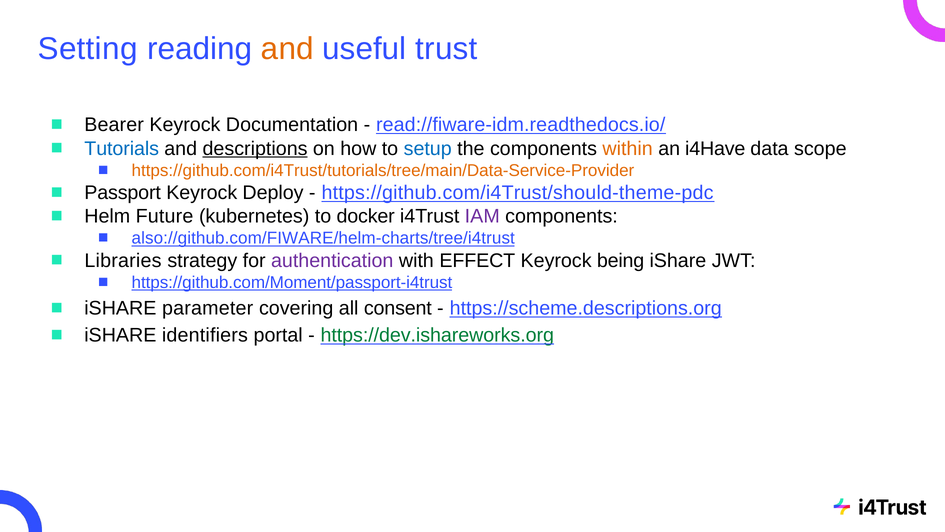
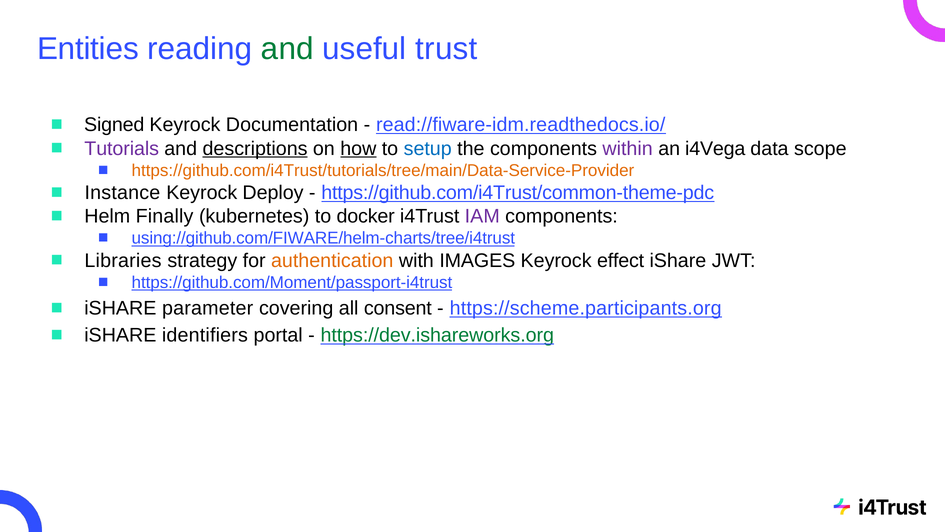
Setting: Setting -> Entities (88, 49)
and colour: orange -> green (287, 49)
Bearer: Bearer -> Signed (114, 125)
Tutorials colour: blue -> purple (122, 148)
how underline: none -> present (358, 148)
within colour: orange -> purple (628, 148)
i4Have: i4Have -> i4Vega (715, 148)
Passport: Passport -> Instance (122, 193)
https://github.com/i4Trust/should-theme-pdc: https://github.com/i4Trust/should-theme-pdc -> https://github.com/i4Trust/common-theme-pdc (518, 193)
Future: Future -> Finally (165, 216)
also://github.com/FIWARE/helm-charts/tree/i4trust: also://github.com/FIWARE/helm-charts/tree/i4trust -> using://github.com/FIWARE/helm-charts/tree/i4trust (323, 238)
authentication colour: purple -> orange (332, 260)
EFFECT: EFFECT -> IMAGES (477, 260)
being: being -> effect (621, 260)
https://scheme.descriptions.org: https://scheme.descriptions.org -> https://scheme.participants.org (586, 308)
